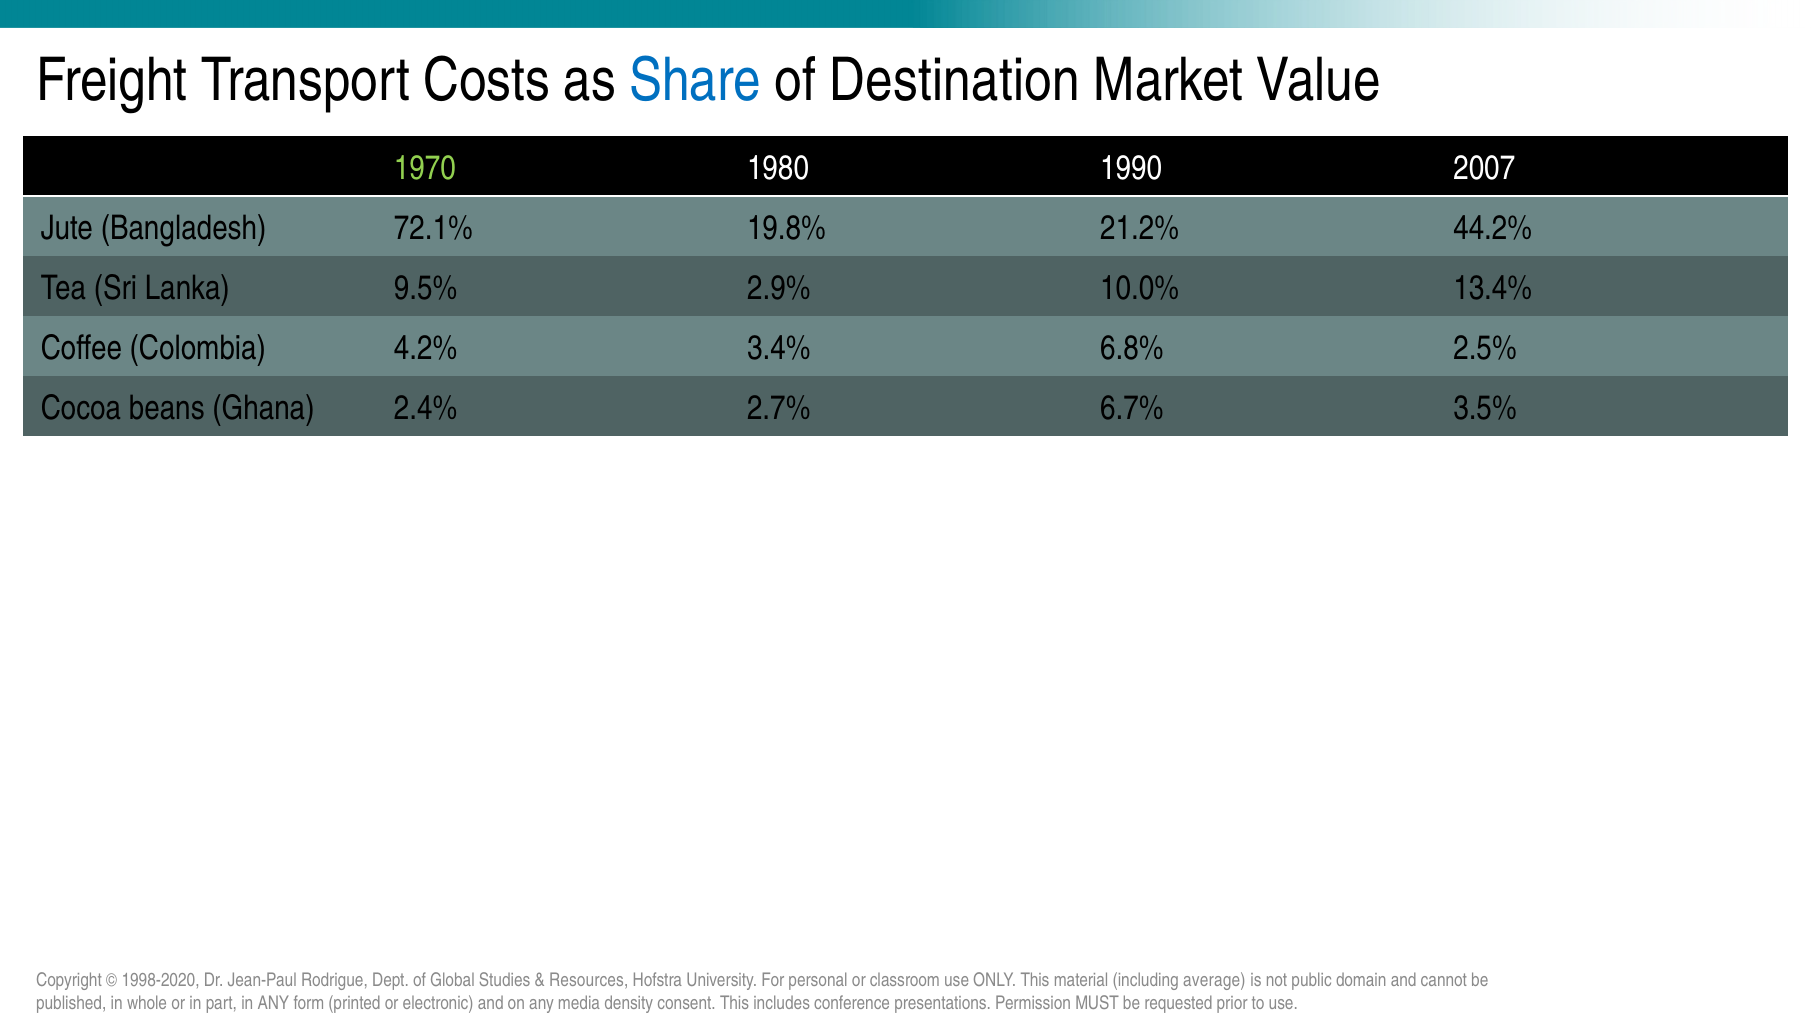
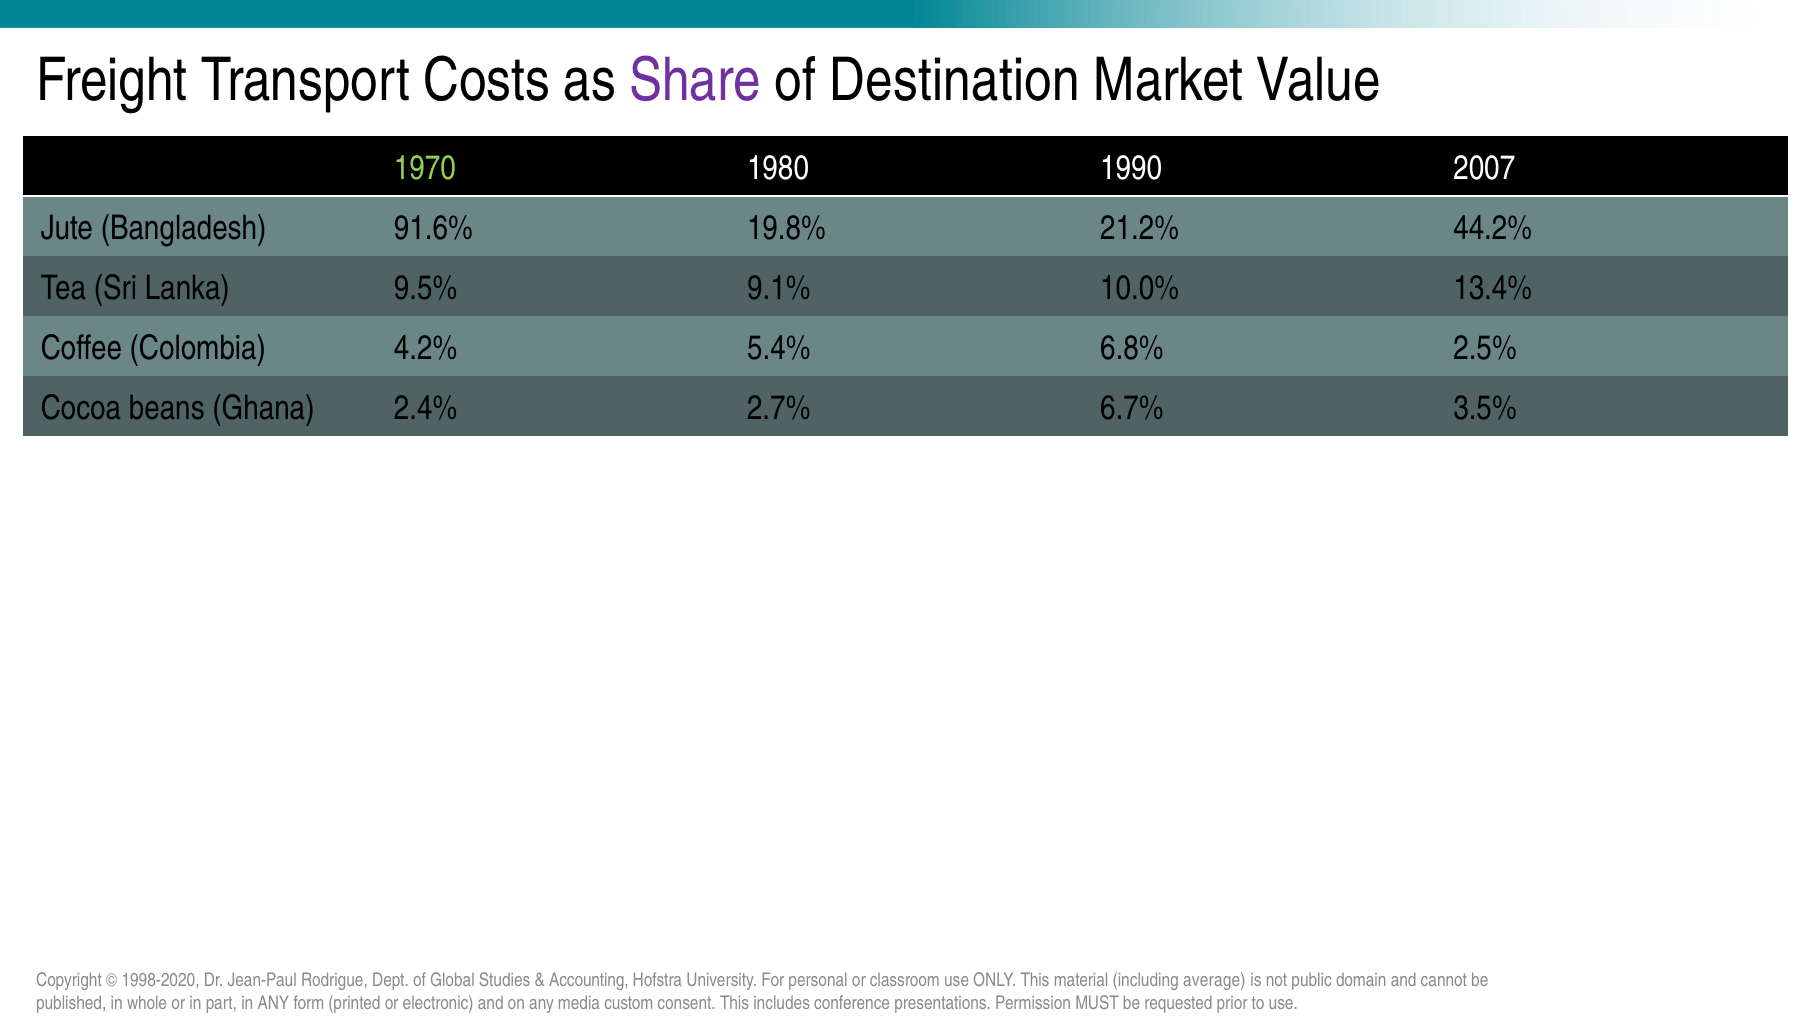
Share colour: blue -> purple (695, 81)
72.1%: 72.1% -> 91.6% (433, 228)
2.9%: 2.9% -> 9.1% (779, 288)
3.4%: 3.4% -> 5.4% (779, 348)
Resources: Resources -> Accounting (589, 981)
density: density -> custom (629, 1003)
